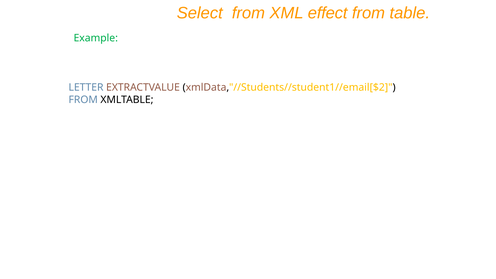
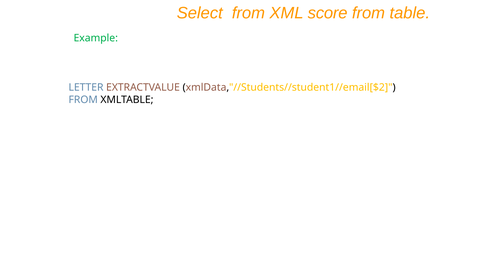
effect: effect -> score (328, 13)
